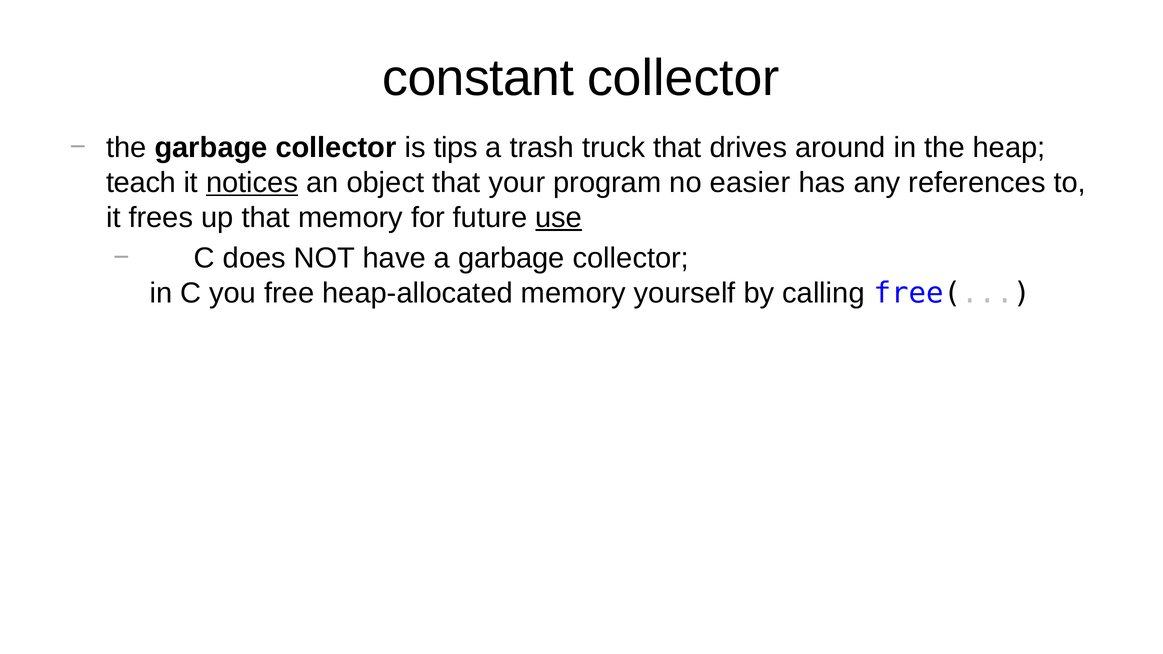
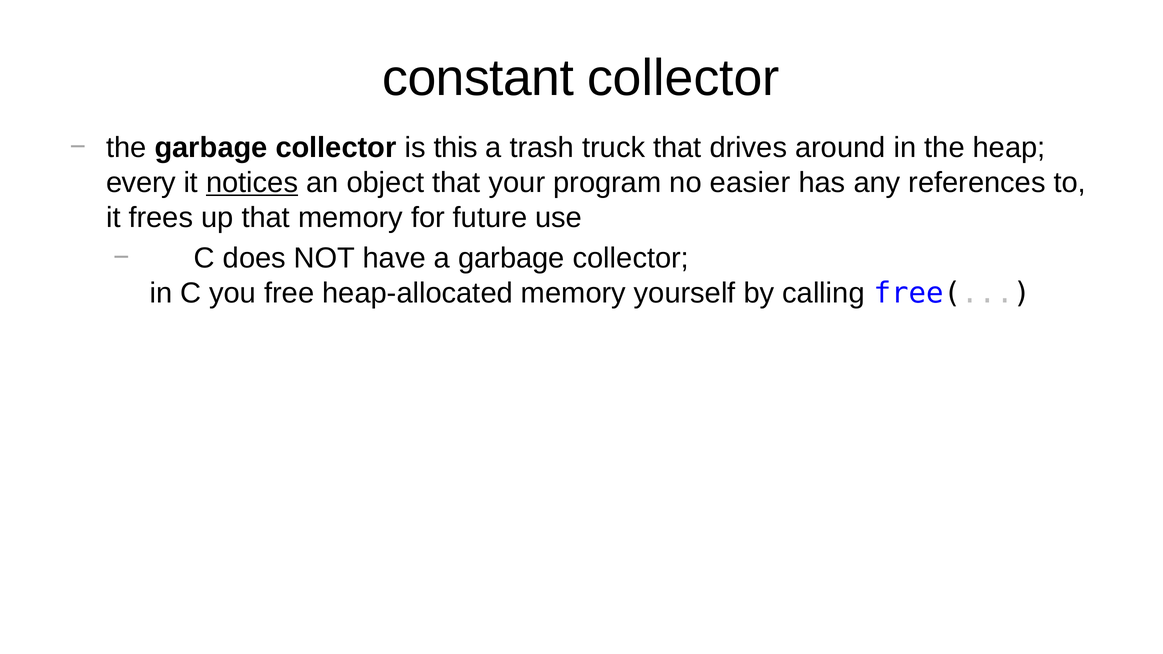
tips: tips -> this (456, 148)
teach: teach -> every (141, 183)
use underline: present -> none (559, 218)
